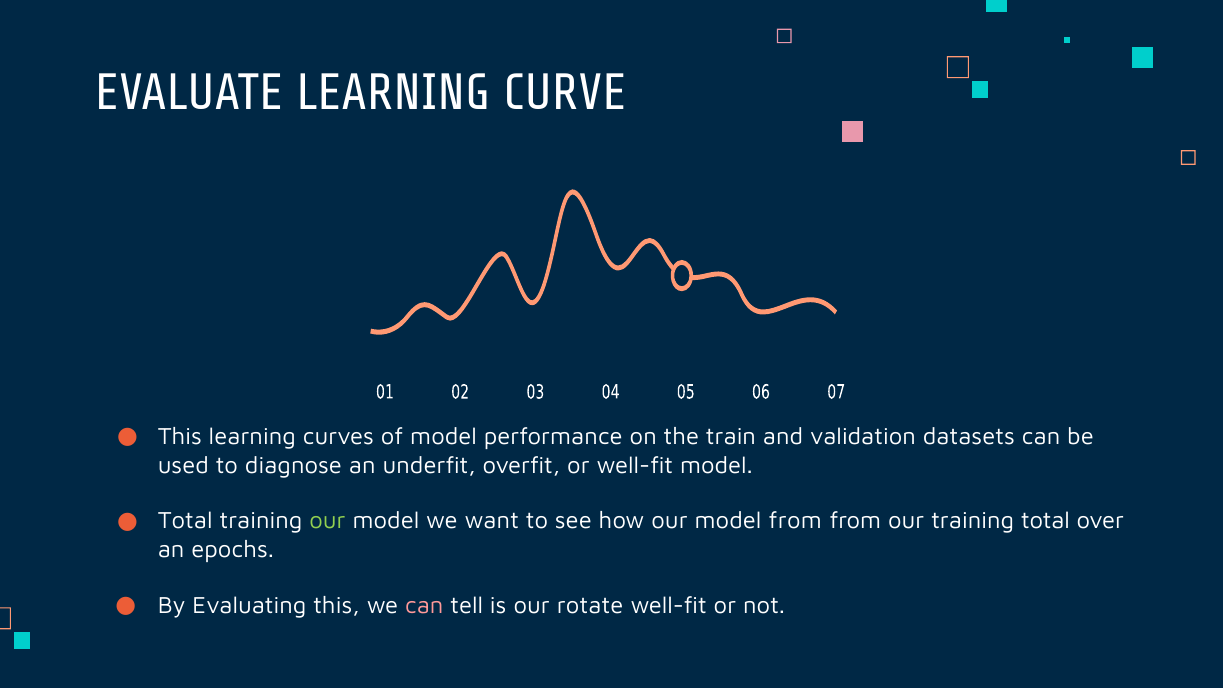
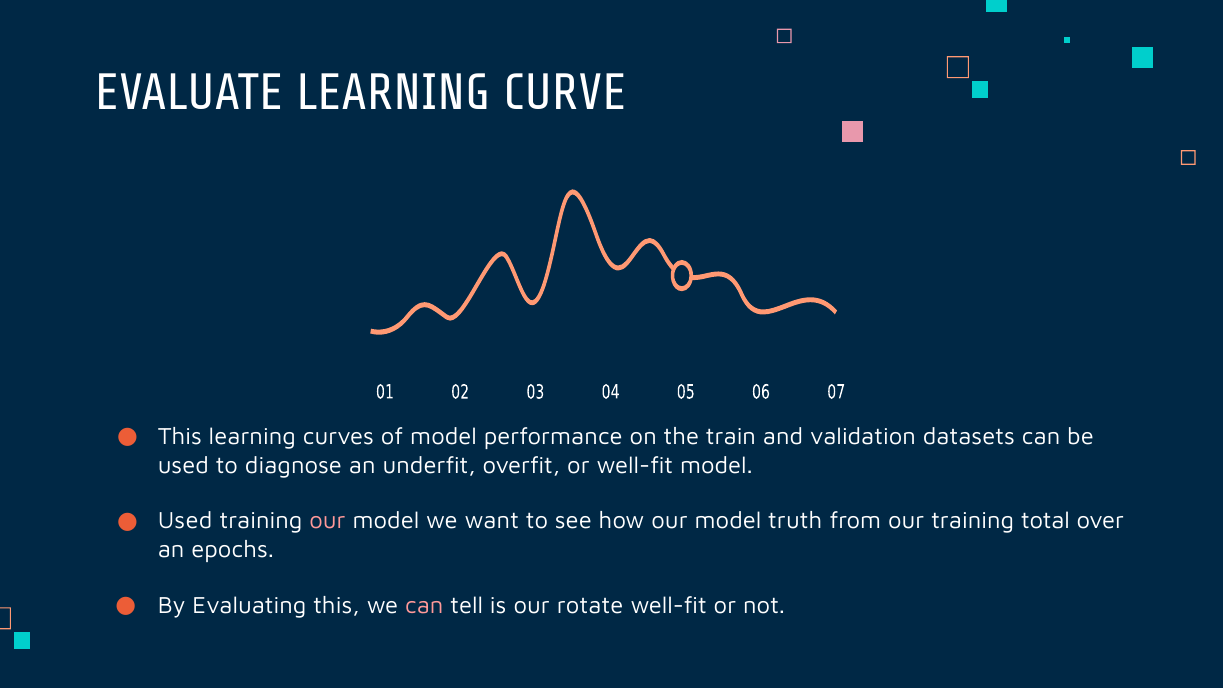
Total: Total -> Used (185, 521)
our colour: light green -> pink (328, 521)
model from: from -> truth (795, 521)
